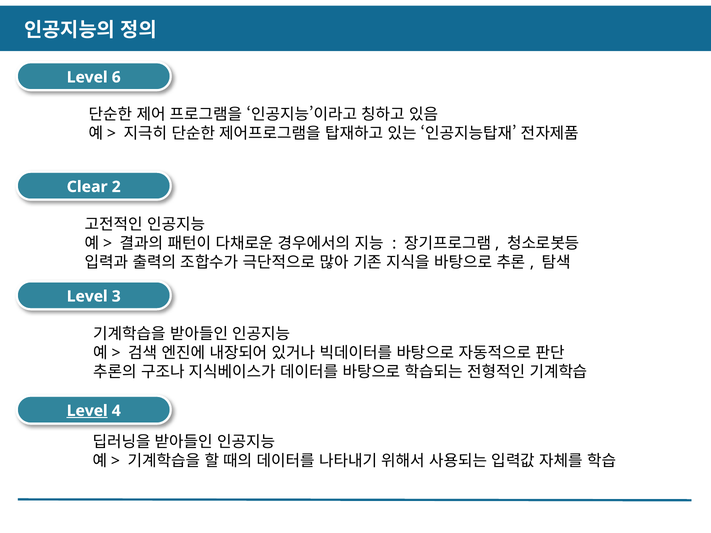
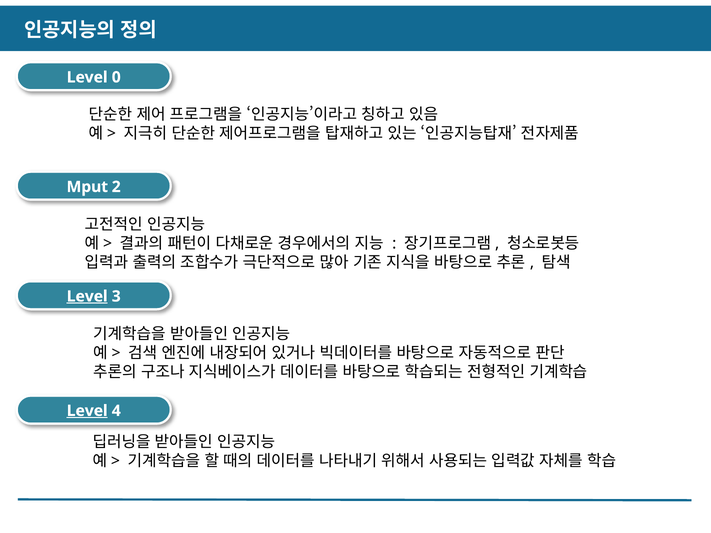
6: 6 -> 0 (116, 77)
Clear: Clear -> Mput (87, 187)
Level underline: none -> present (87, 297)
